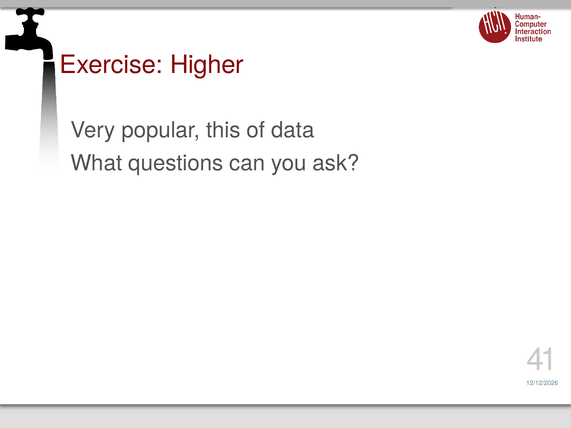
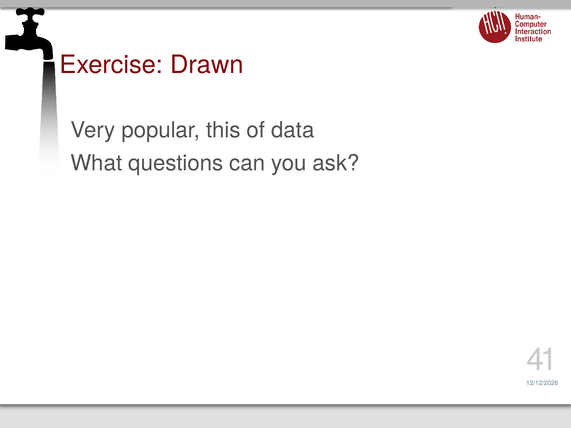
Higher: Higher -> Drawn (207, 65)
